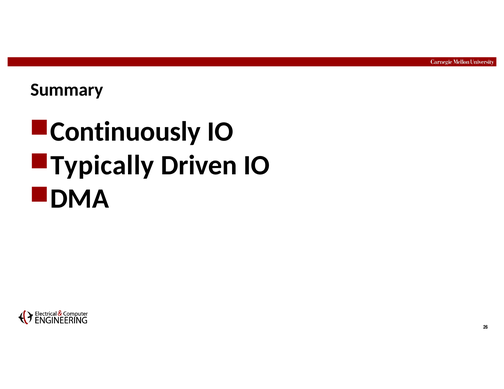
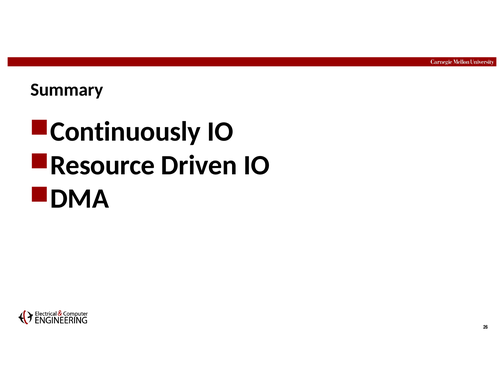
Typically: Typically -> Resource (103, 165)
